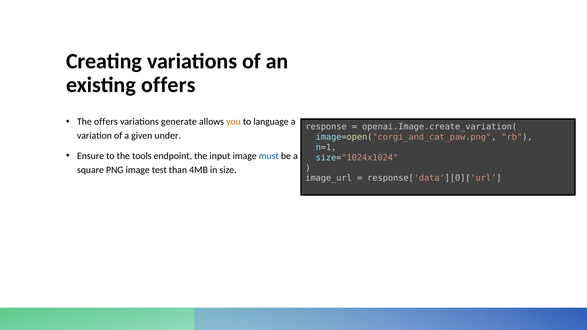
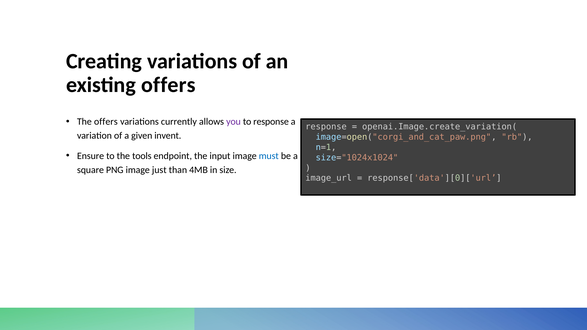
generate: generate -> currently (179, 122)
you colour: orange -> purple (233, 122)
to language: language -> response (271, 122)
under: under -> invent (168, 136)
test: test -> just (159, 170)
